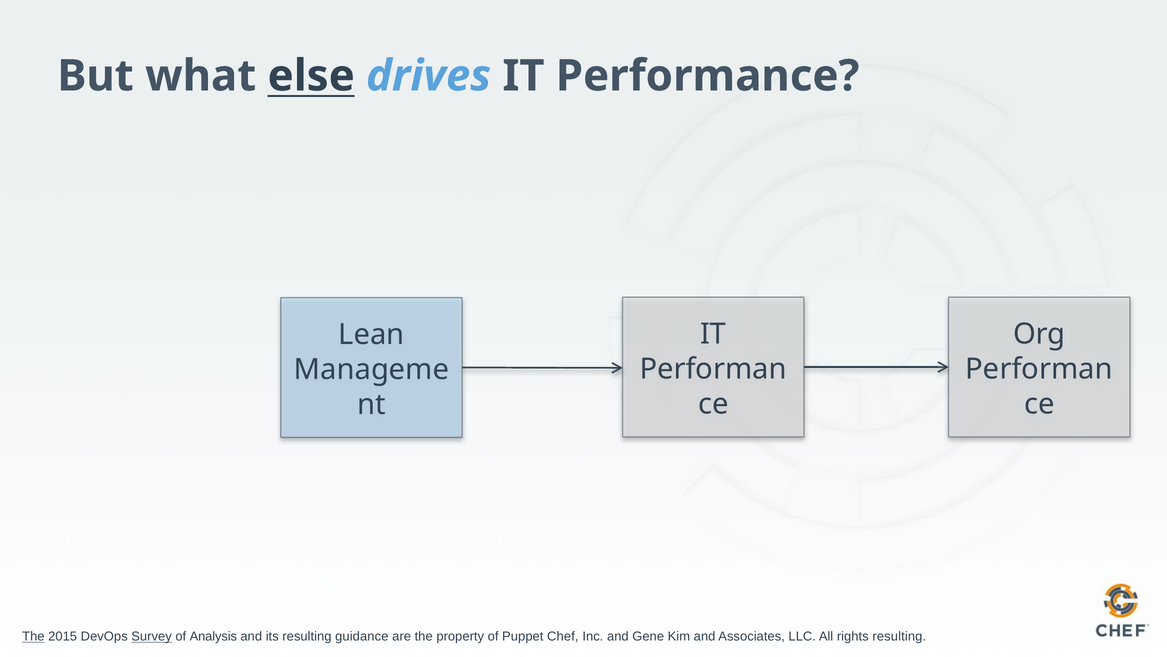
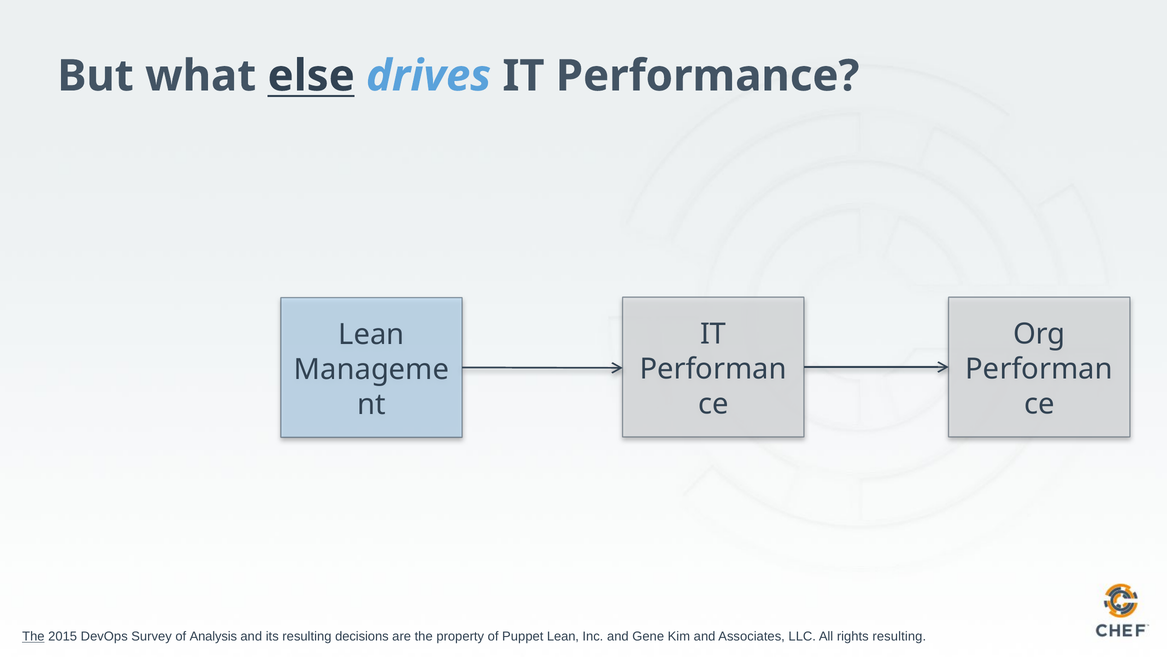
Survey underline: present -> none (152, 636)
guidance: guidance -> decisions (362, 636)
Puppet Chef: Chef -> Lean (563, 636)
